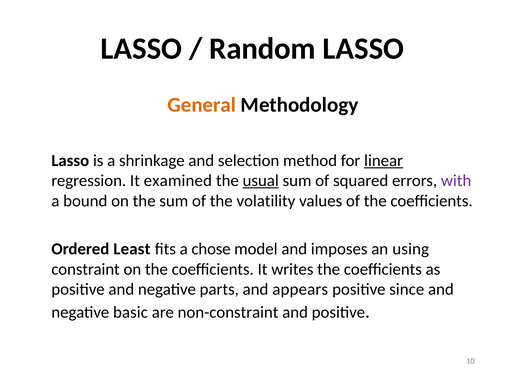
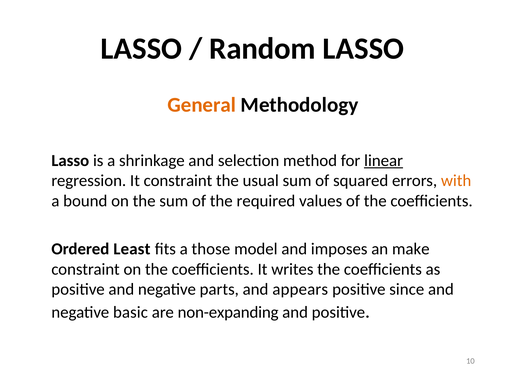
It examined: examined -> constraint (178, 181)
usual underline: present -> none (261, 181)
with colour: purple -> orange (456, 181)
volatility: volatility -> required (266, 201)
chose: chose -> those (211, 249)
using: using -> make (411, 249)
non-constraint: non-constraint -> non-expanding (228, 313)
